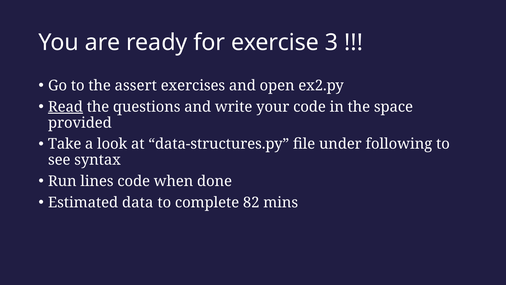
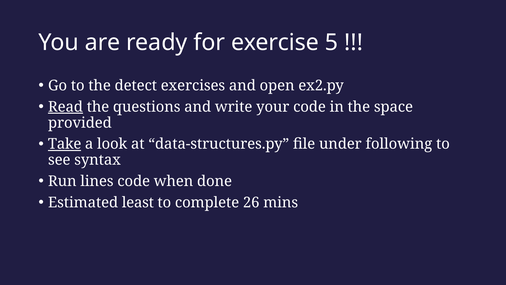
3: 3 -> 5 (332, 43)
assert: assert -> detect (136, 86)
Take underline: none -> present (65, 144)
data: data -> least (138, 202)
82: 82 -> 26 (251, 202)
